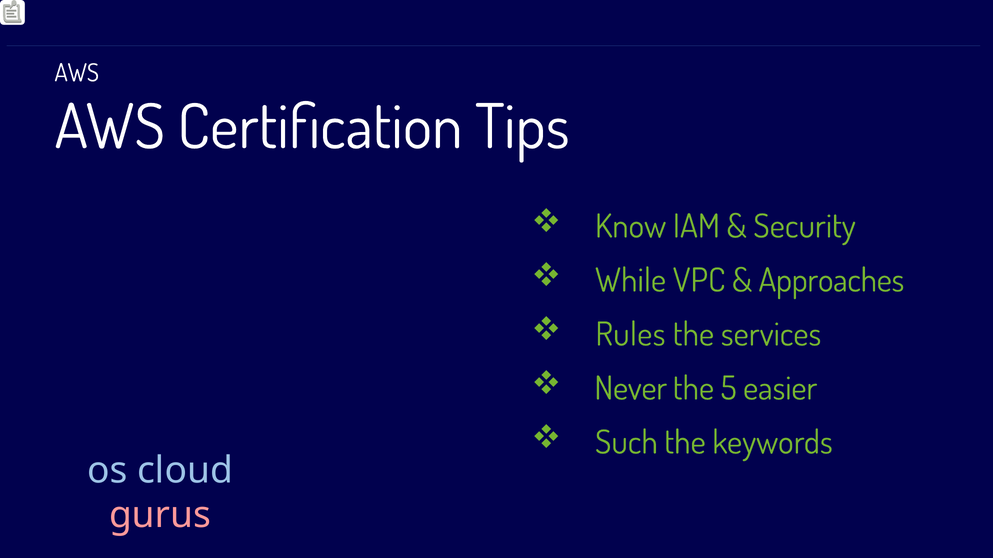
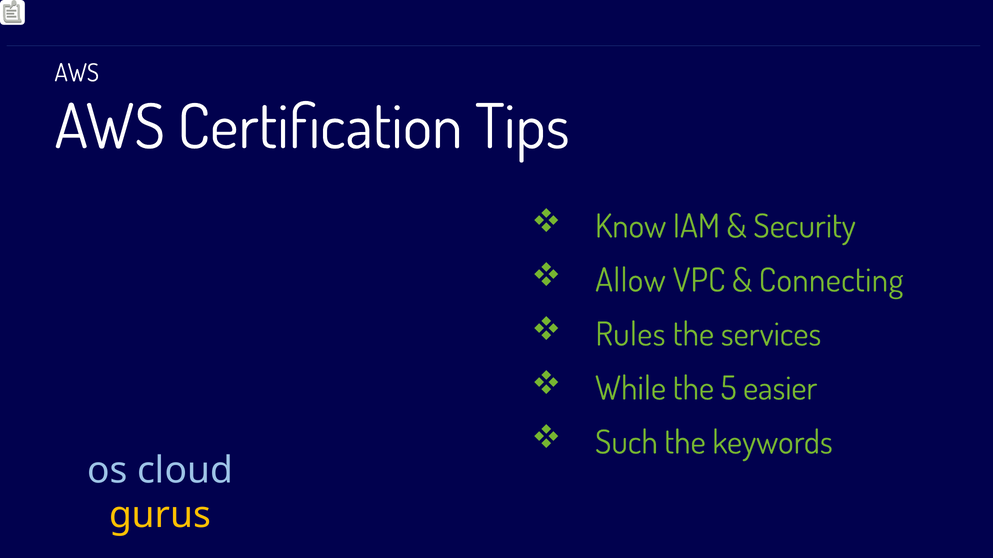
While: While -> Allow (630, 281)
Approaches: Approaches -> Connecting (831, 281)
Never: Never -> While (631, 389)
gurus colour: pink -> yellow (160, 516)
